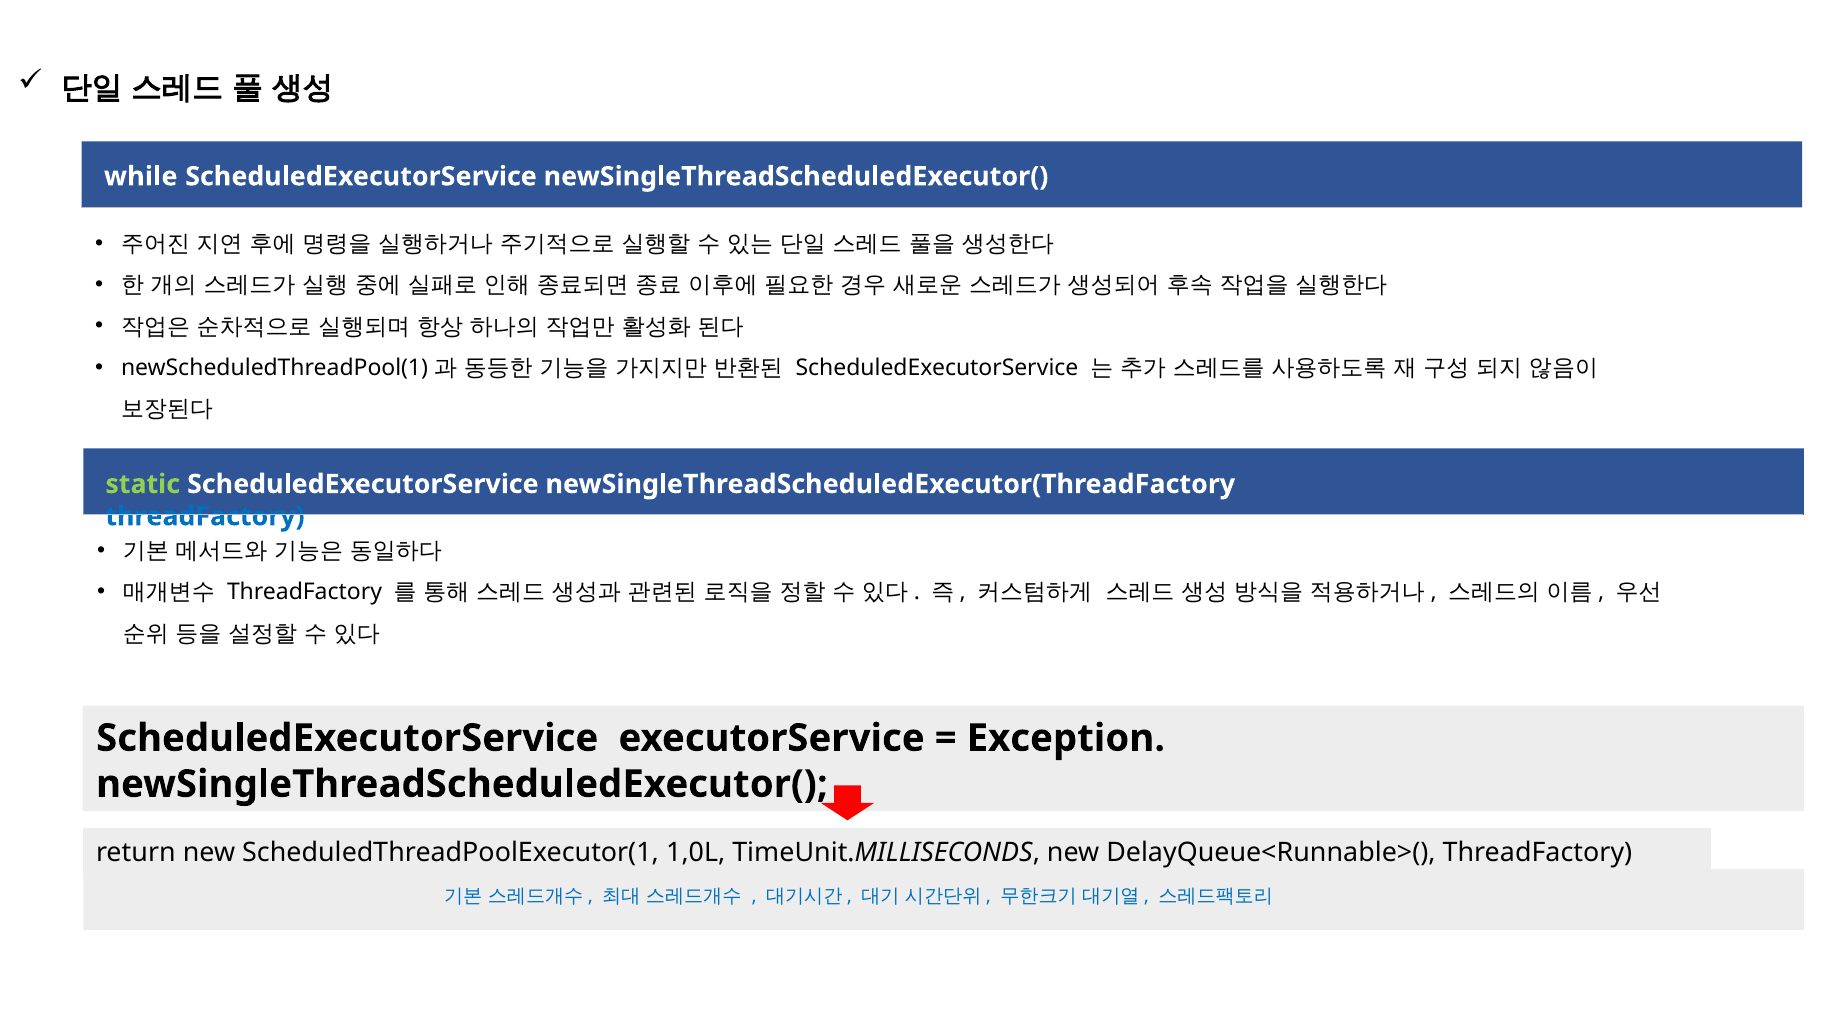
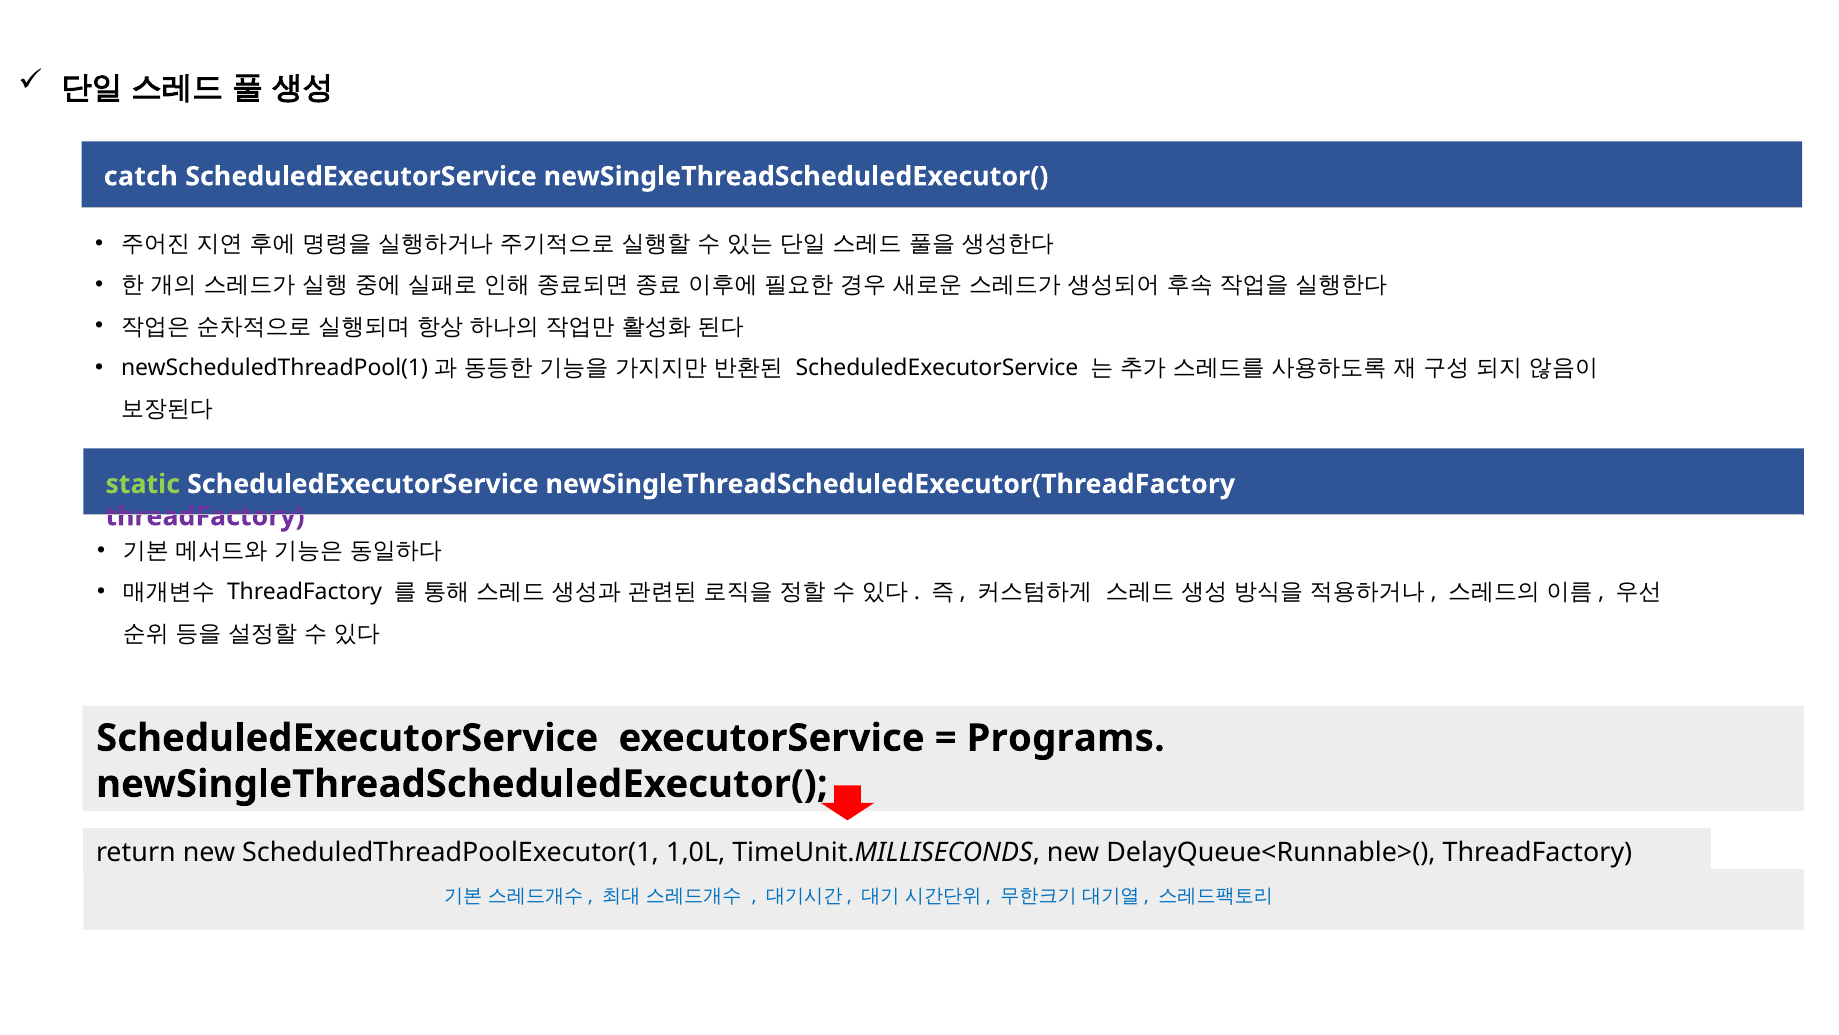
while: while -> catch (141, 176)
threadFactory colour: blue -> purple (205, 516)
Exception: Exception -> Programs (1066, 738)
